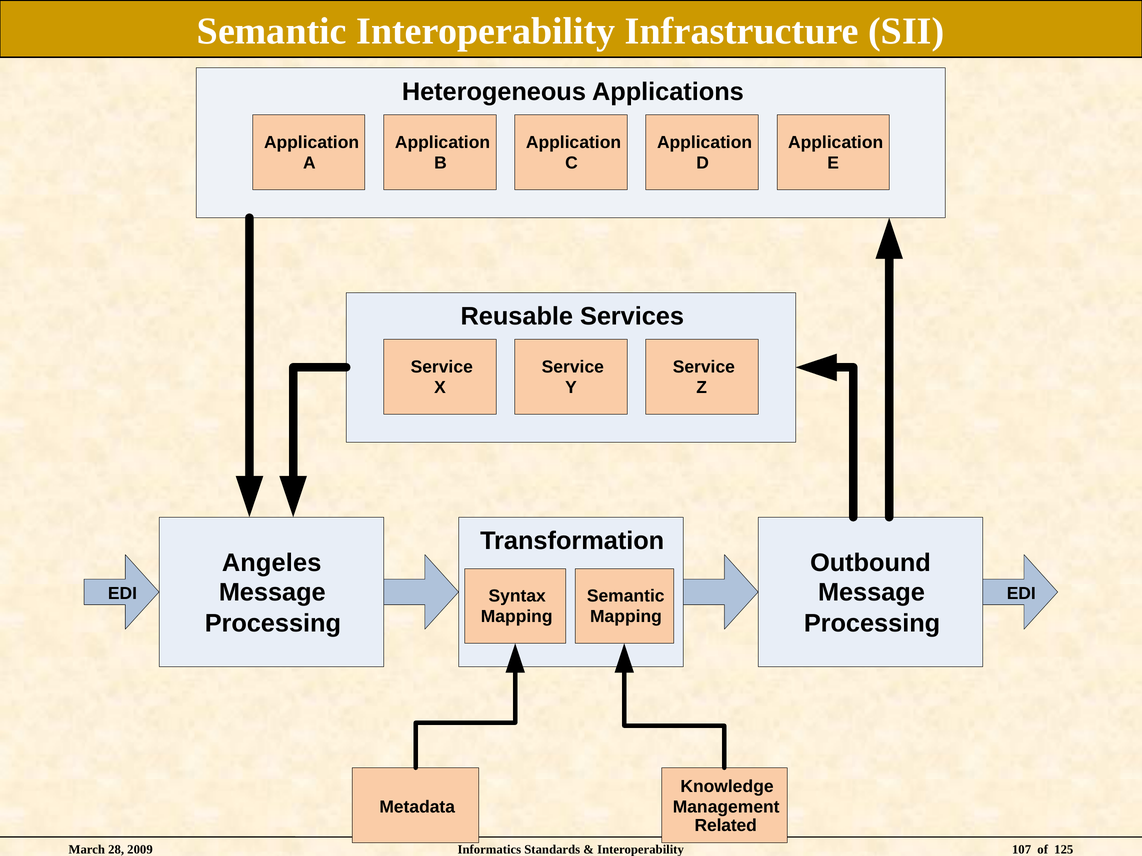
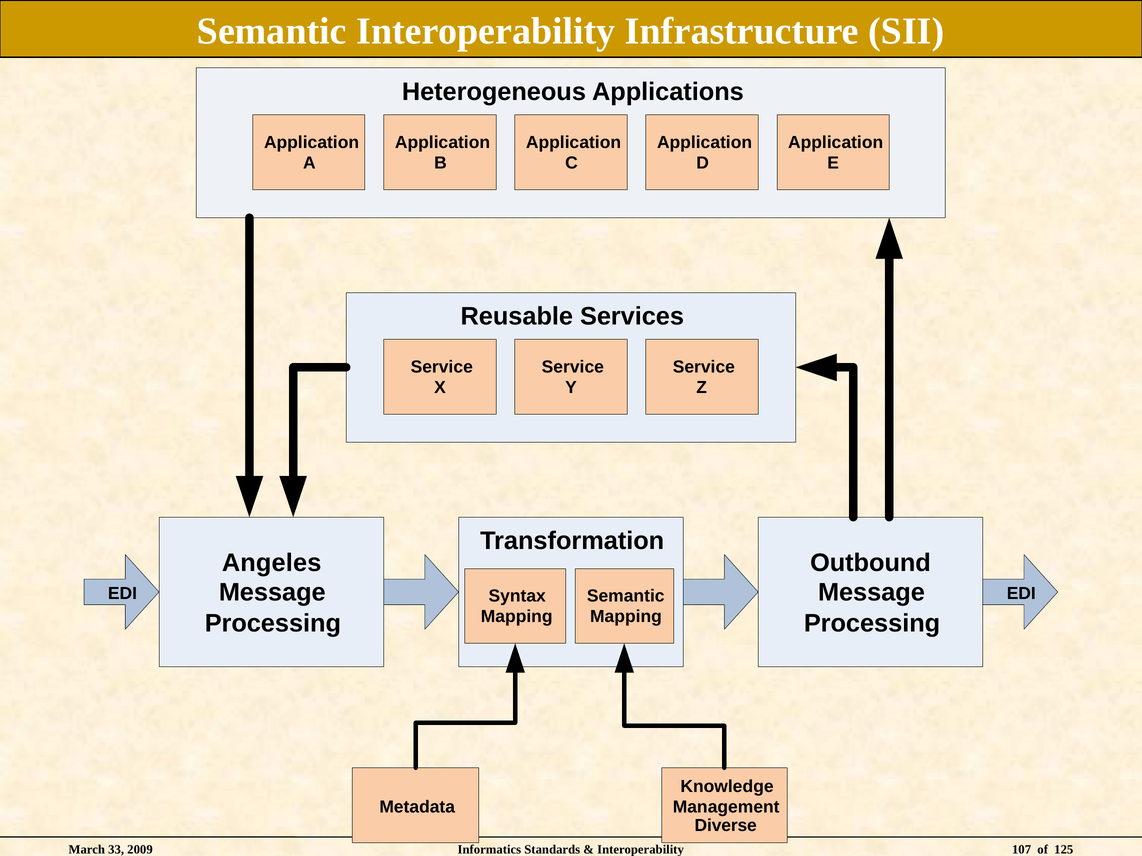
Related: Related -> Diverse (726, 826)
28: 28 -> 33 (116, 850)
